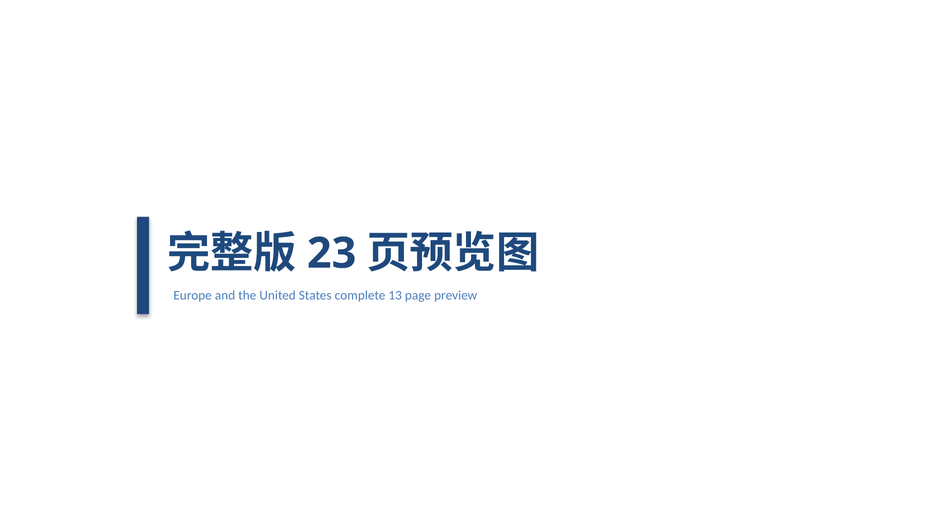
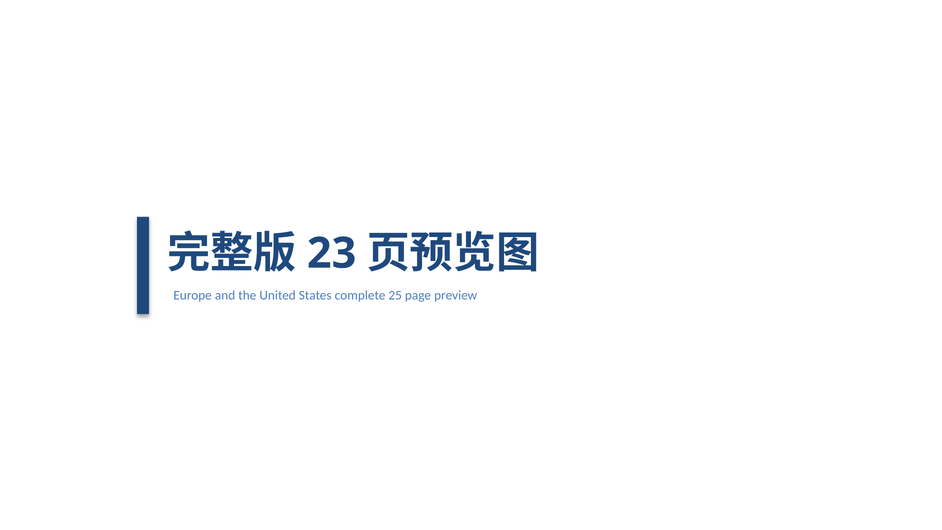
13: 13 -> 25 (395, 295)
